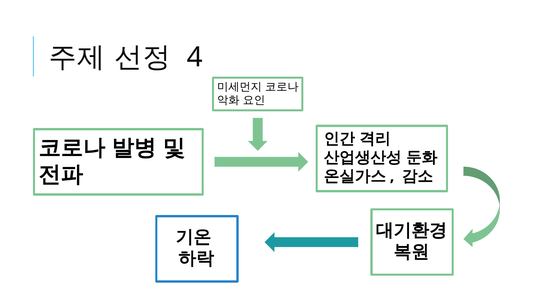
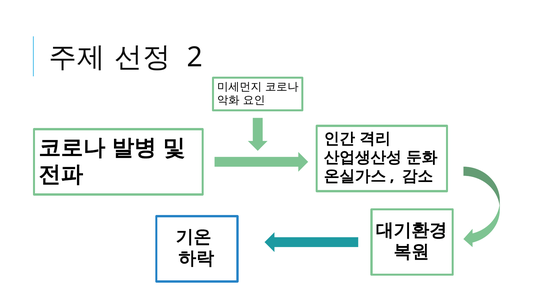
4: 4 -> 2 (195, 57)
